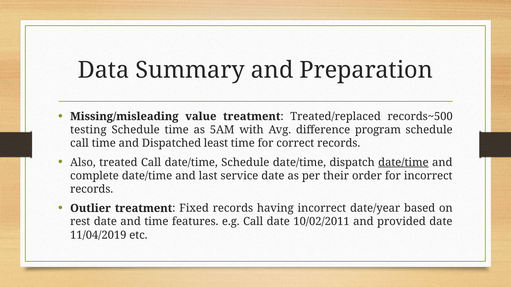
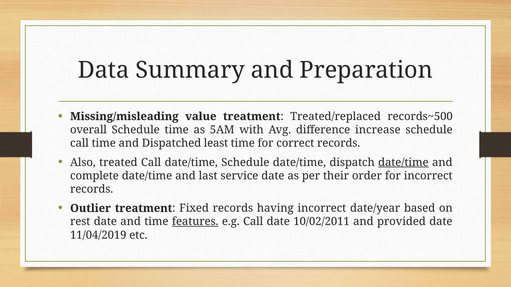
testing: testing -> overall (88, 130)
program: program -> increase (378, 130)
features underline: none -> present (195, 222)
